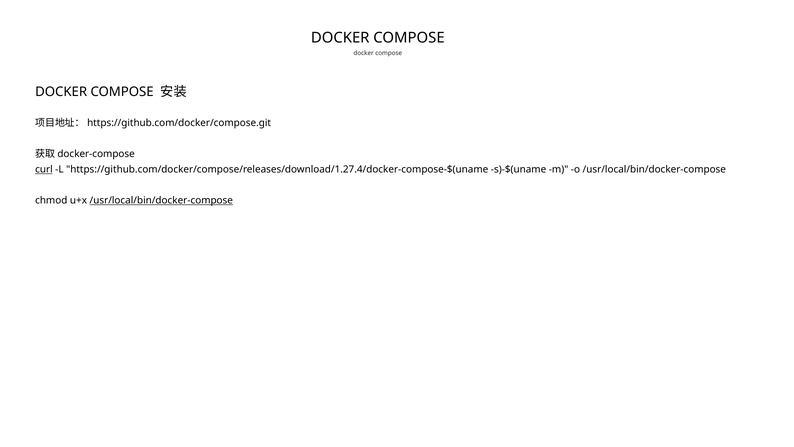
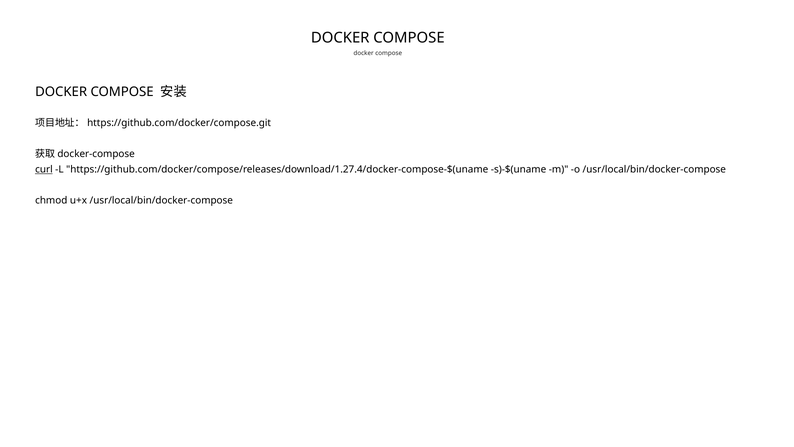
/usr/local/bin/docker-compose underline: present -> none (161, 200)
